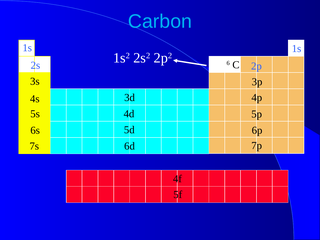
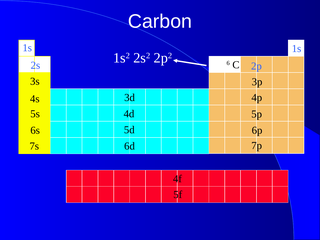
Carbon colour: light blue -> white (160, 21)
